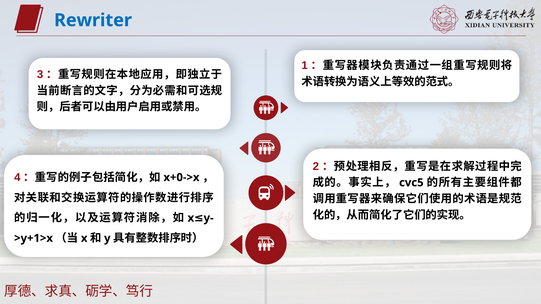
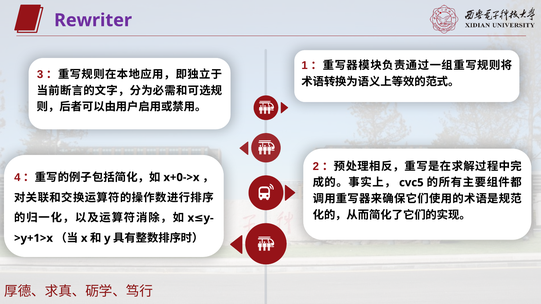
Rewriter colour: blue -> purple (93, 20)
